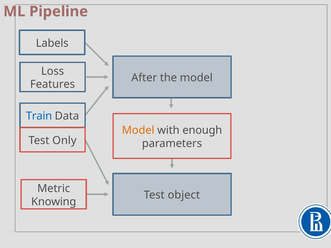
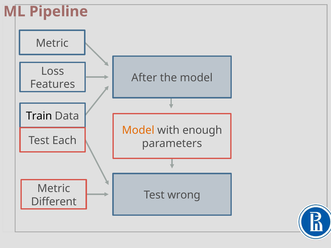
Labels: Labels -> Metric (52, 43)
Train colour: blue -> black (39, 116)
Only: Only -> Each (64, 141)
object: object -> wrong (184, 195)
Knowing: Knowing -> Different (54, 202)
